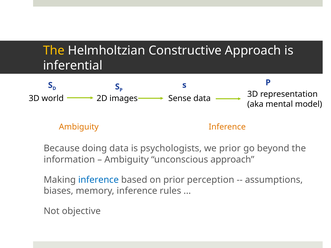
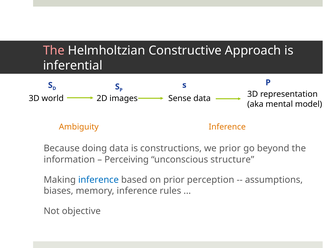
The colour: yellow -> pink (54, 51)
psychologists: psychologists -> constructions (171, 149)
Ambiguity: Ambiguity -> Perceiving (127, 160)
unconscious approach: approach -> structure (232, 160)
